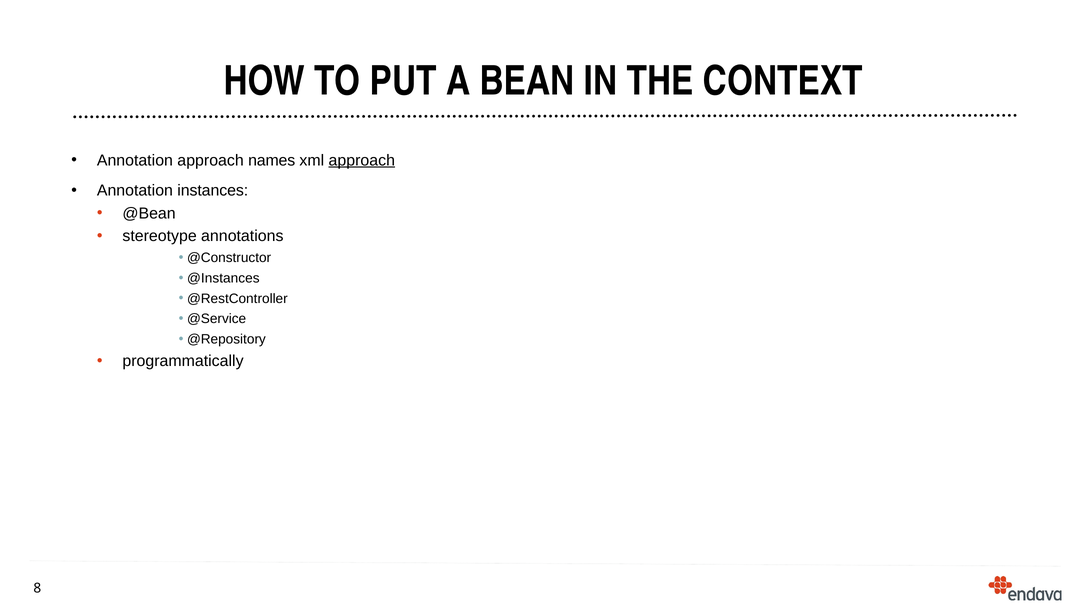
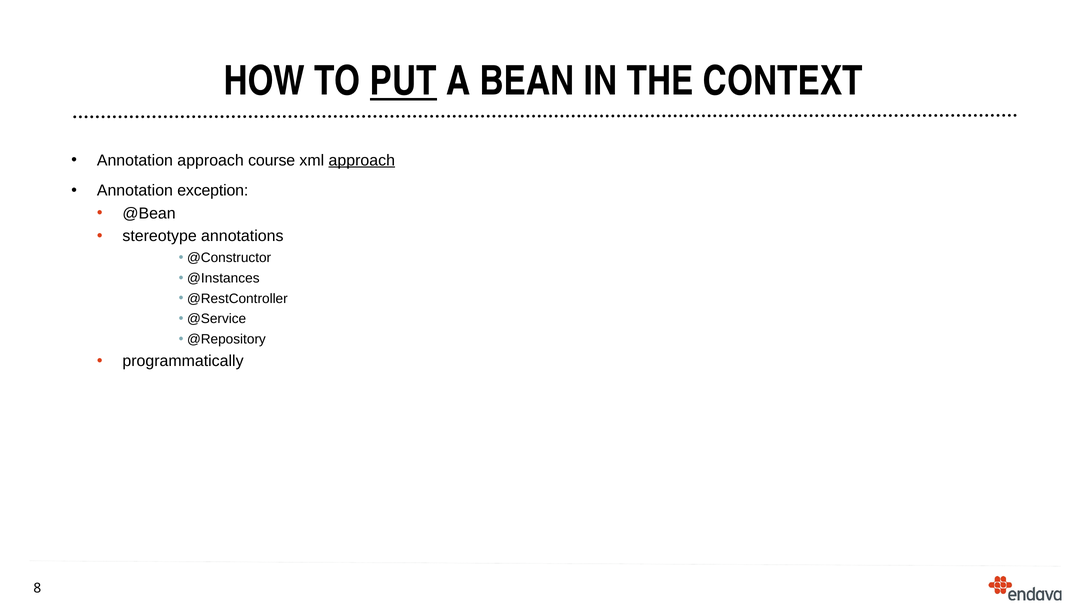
PUT underline: none -> present (403, 82)
names: names -> course (272, 160)
instances: instances -> exception (213, 191)
